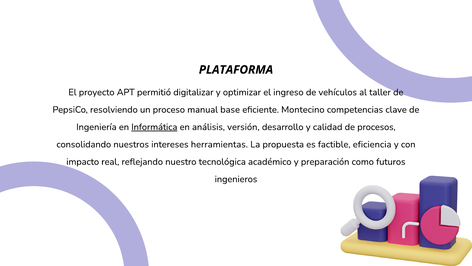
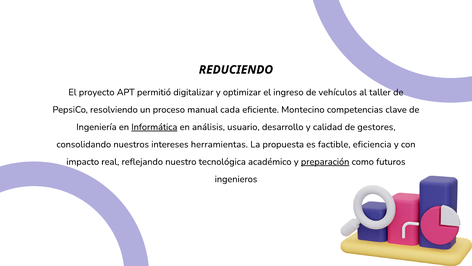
PLATAFORMA: PLATAFORMA -> REDUCIENDO (236, 70)
base: base -> cada (230, 109)
versión: versión -> usuario (243, 127)
procesos: procesos -> gestores (376, 127)
preparación underline: none -> present (325, 161)
